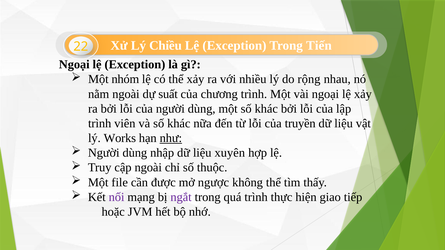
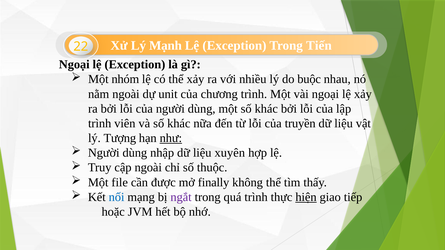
Chiều: Chiều -> Mạnh (165, 46)
rộng: rộng -> buộc (309, 79)
suất: suất -> unit (168, 94)
Works: Works -> Tượng (120, 138)
ngược: ngược -> finally (214, 183)
nối colour: purple -> blue (117, 197)
hiện underline: none -> present (306, 197)
